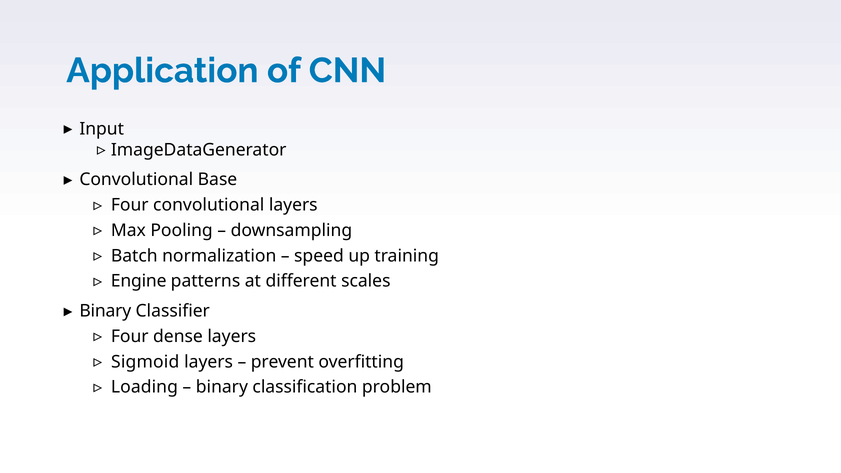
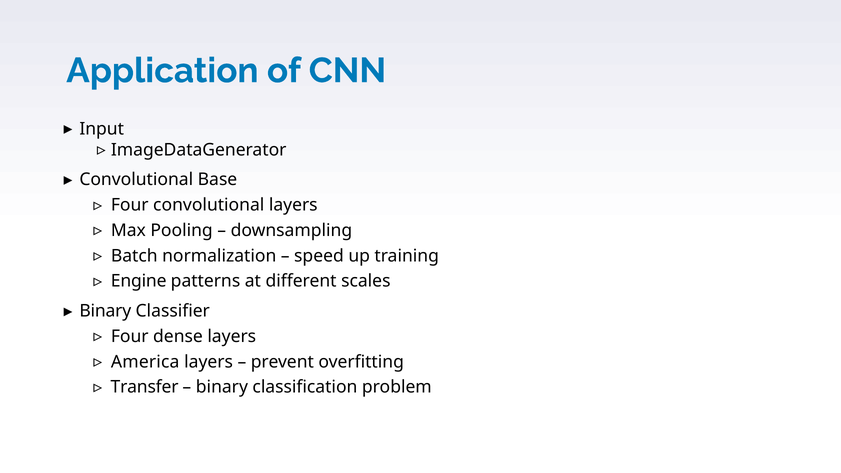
Sigmoid: Sigmoid -> America (145, 362)
Loading: Loading -> Transfer (145, 387)
